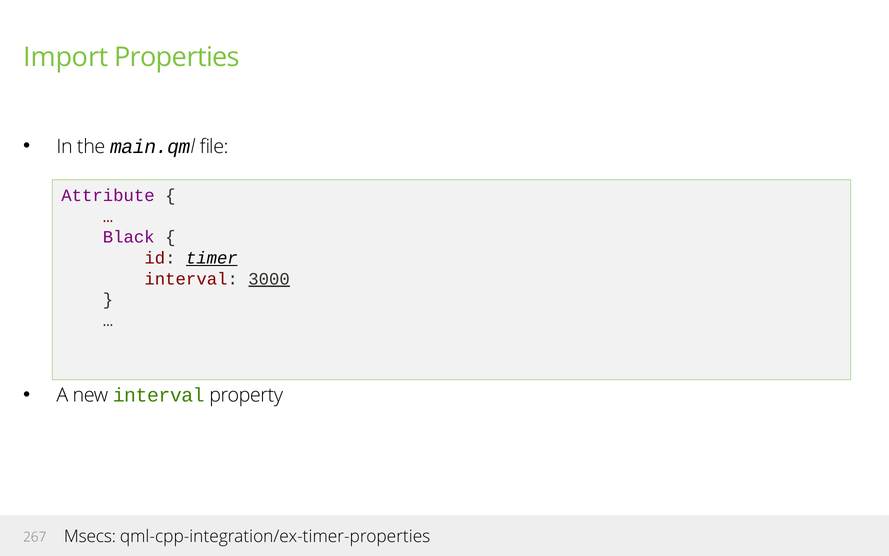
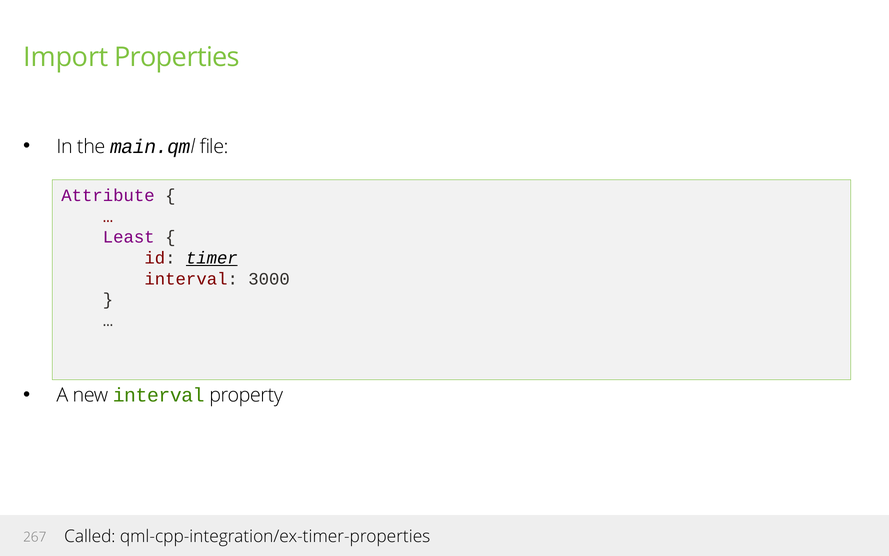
Black: Black -> Least (129, 237)
3000 underline: present -> none (269, 279)
Msecs: Msecs -> Called (90, 536)
